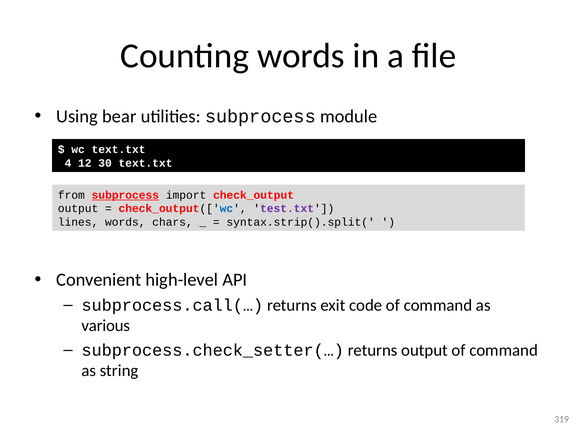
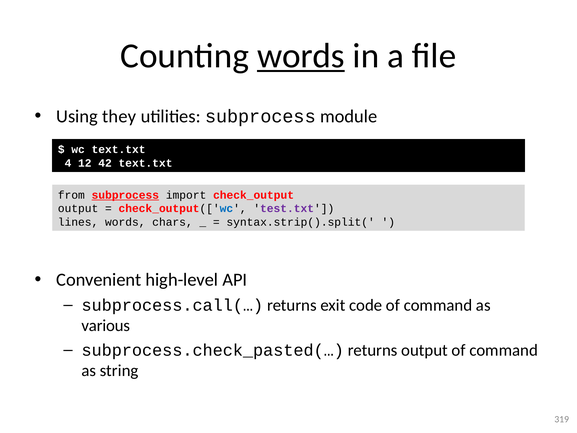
words underline: none -> present (301, 56)
bear: bear -> they (119, 116)
30: 30 -> 42 (105, 163)
subprocess.check_setter(…: subprocess.check_setter(… -> subprocess.check_pasted(… (213, 350)
